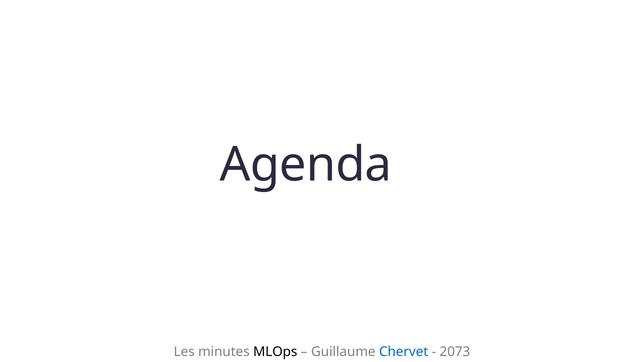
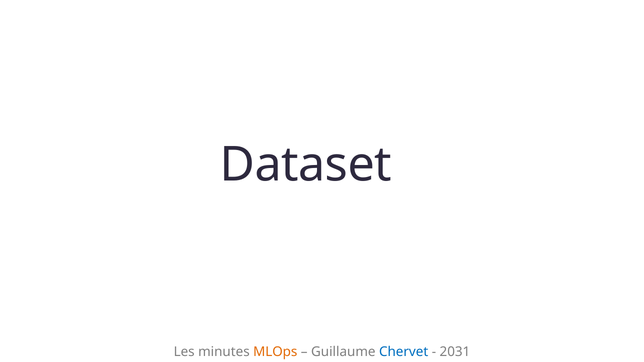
Agenda: Agenda -> Dataset (306, 165)
MLOps colour: black -> orange (275, 352)
2073: 2073 -> 2031 (455, 352)
